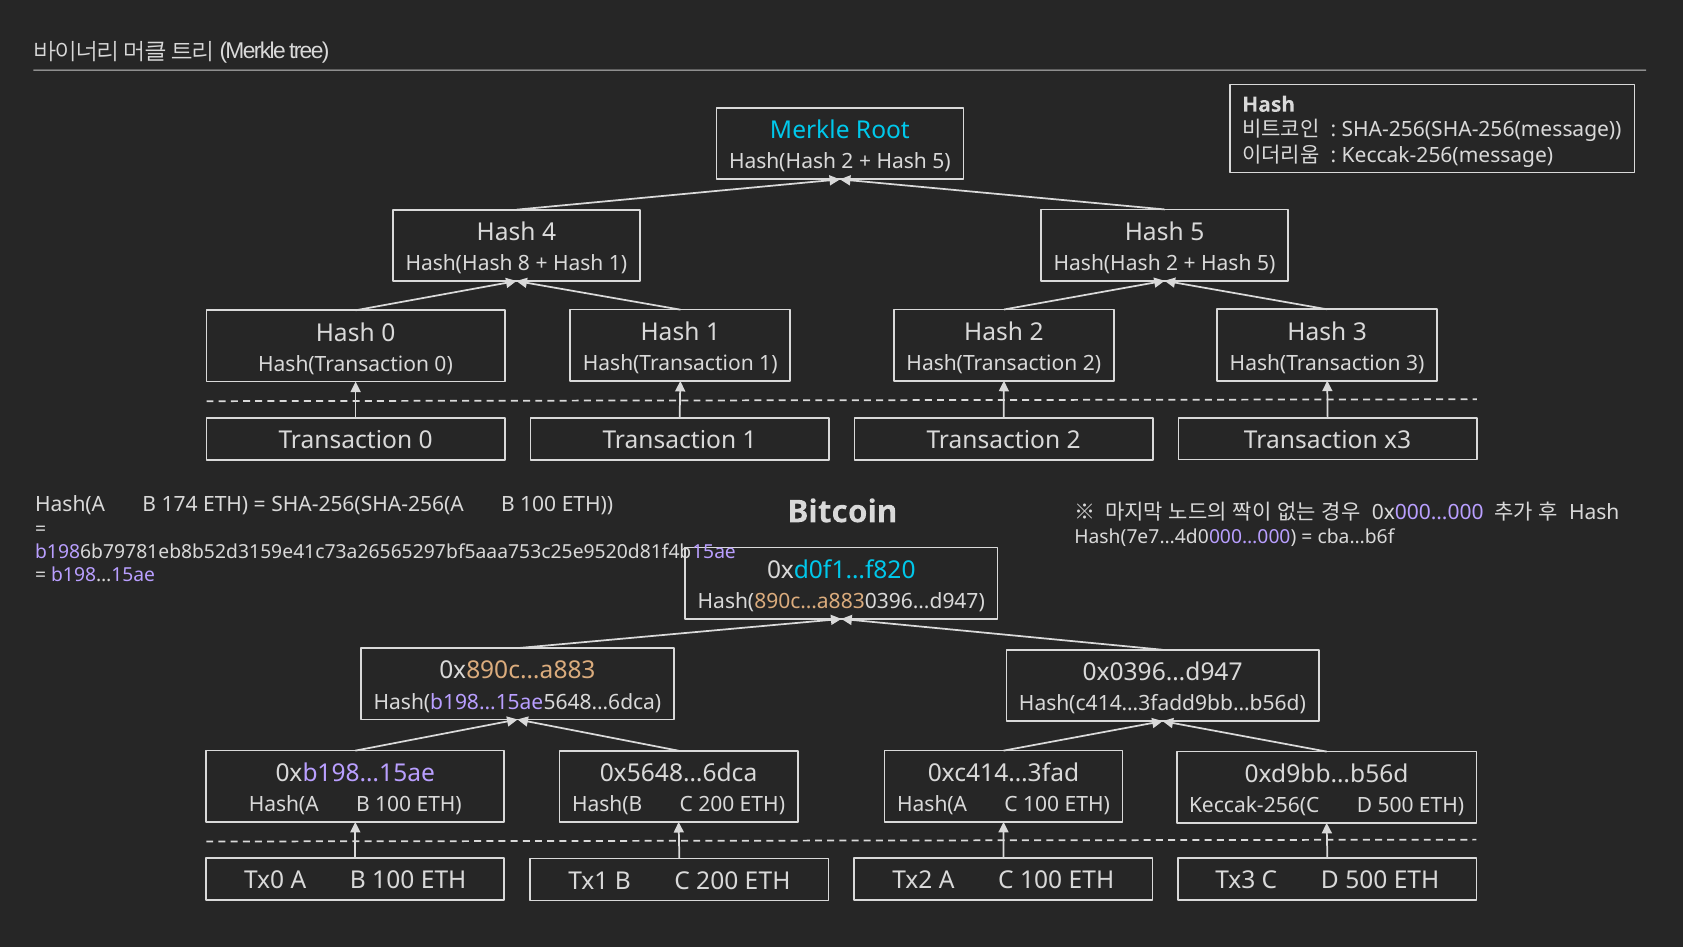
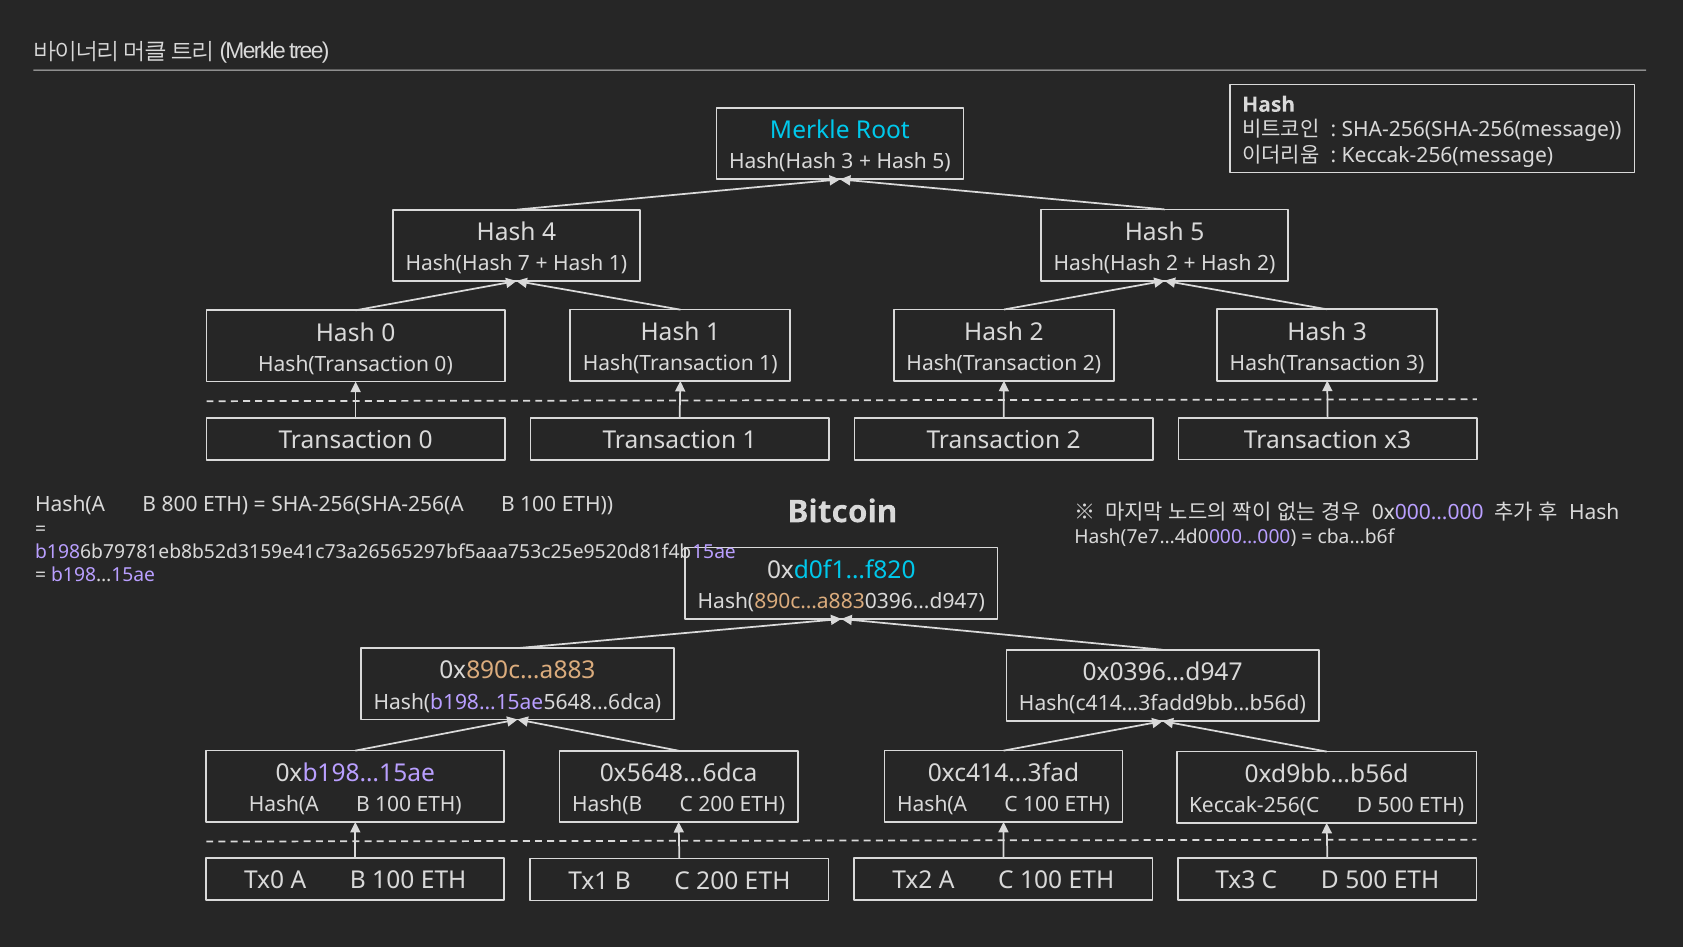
2: 2 -> 3 (847, 162)
5: 5 -> 2 (1266, 263)
8: 8 -> 7 (524, 264)
174: 174 -> 800 (180, 505)
